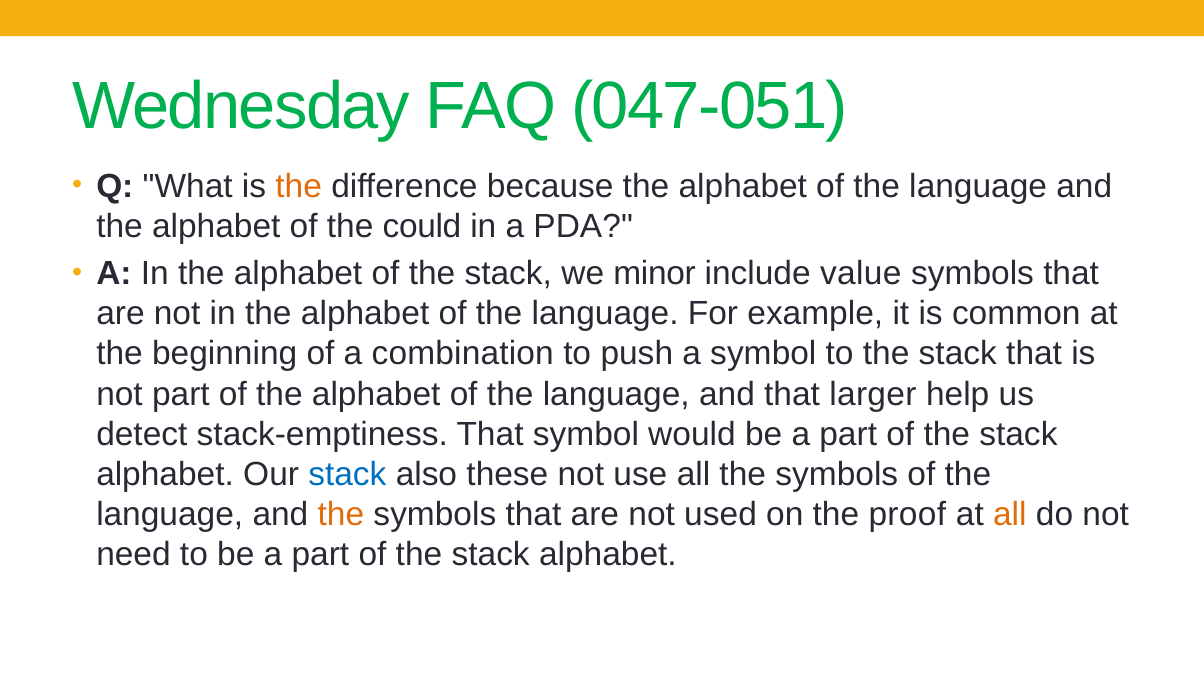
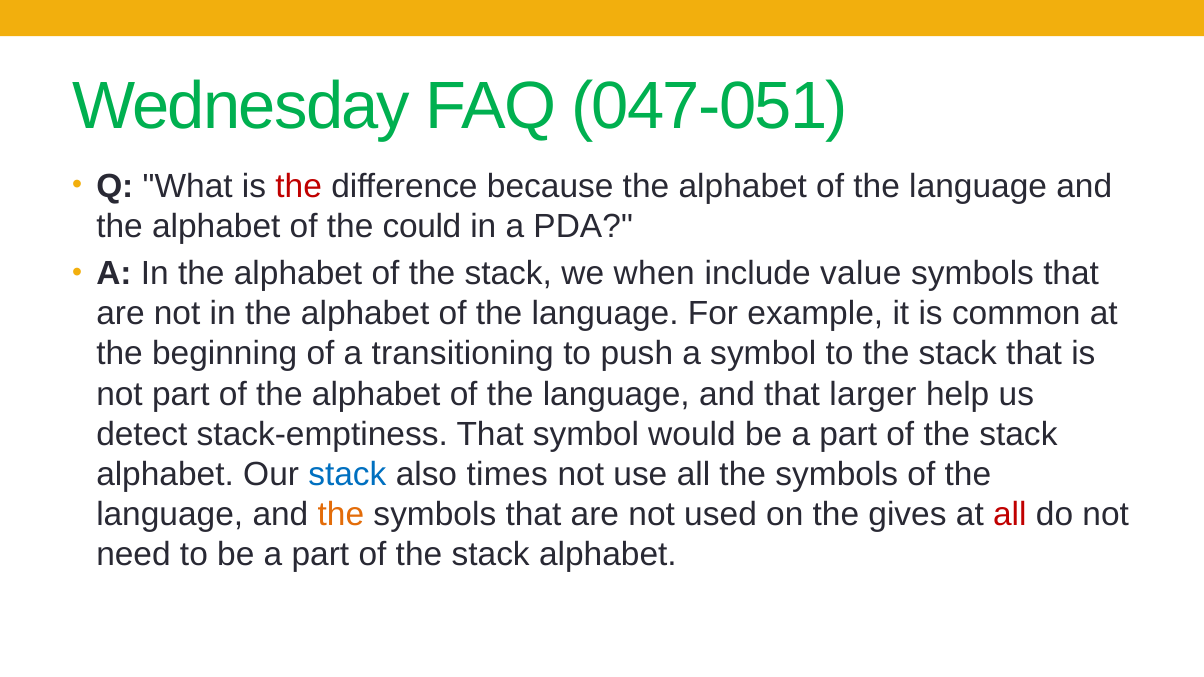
the colour: orange -> red (299, 187)
minor: minor -> when (654, 274)
combination: combination -> transitioning (463, 354)
these: these -> times (507, 475)
proof: proof -> gives (907, 515)
all colour: orange -> red (1010, 515)
